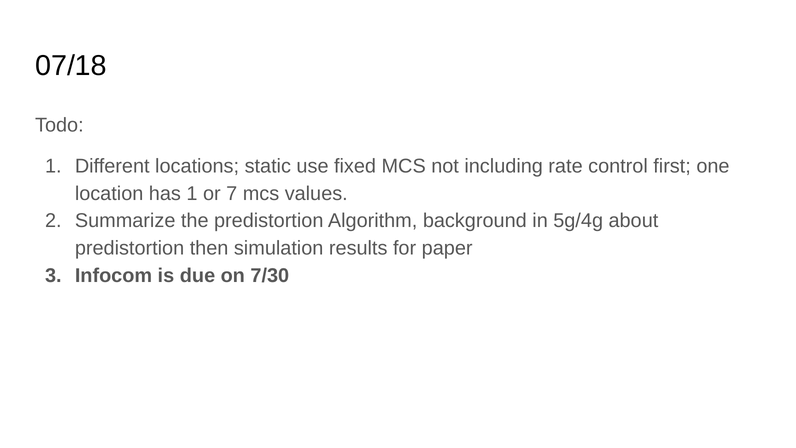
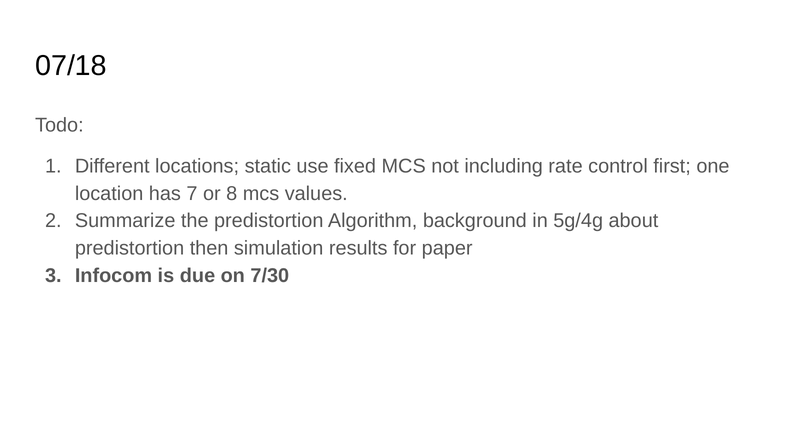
has 1: 1 -> 7 (192, 193)
7: 7 -> 8 (232, 193)
